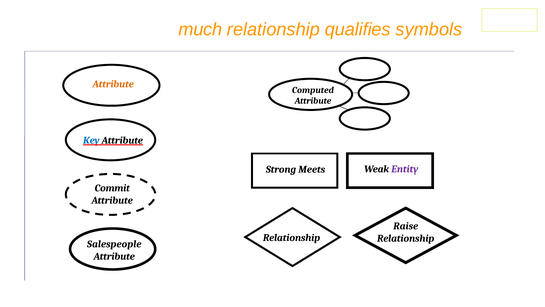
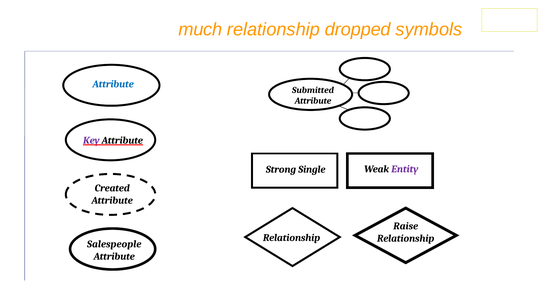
qualifies: qualifies -> dropped (358, 30)
Attribute colour: orange -> blue (113, 84)
Computed: Computed -> Submitted (313, 90)
Key colour: blue -> purple (91, 140)
Meets: Meets -> Single (312, 169)
Commit: Commit -> Created (112, 188)
